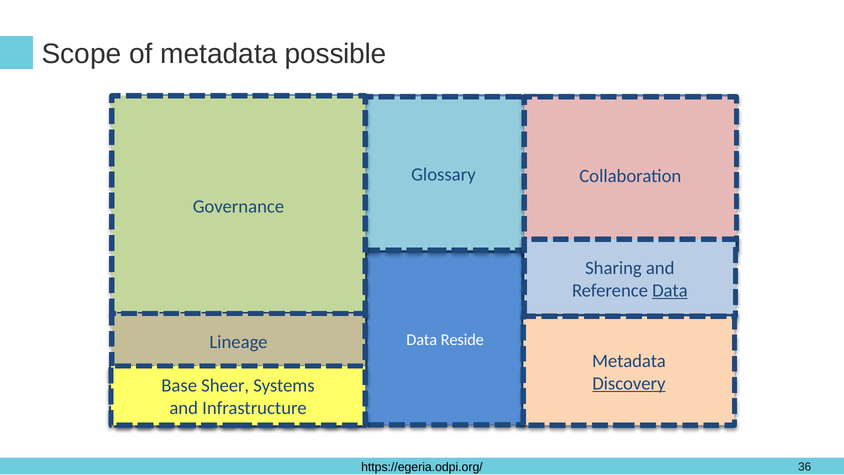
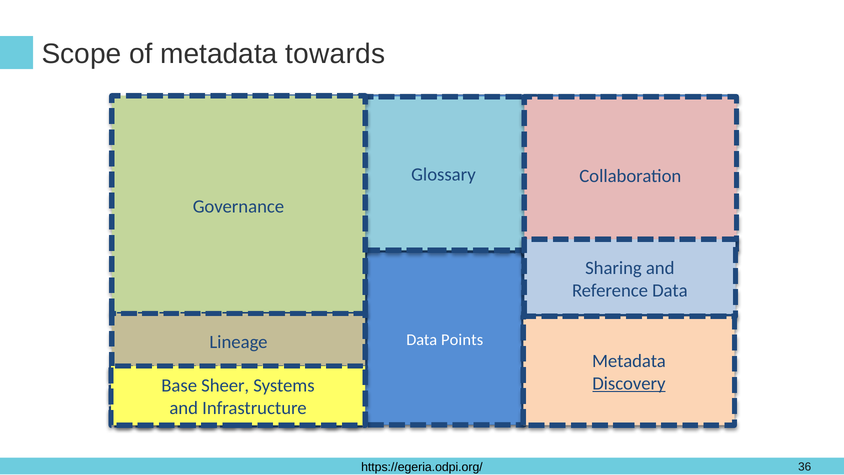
possible: possible -> towards (335, 54)
Data underline: present -> none (670, 290)
Reside: Reside -> Points (462, 340)
